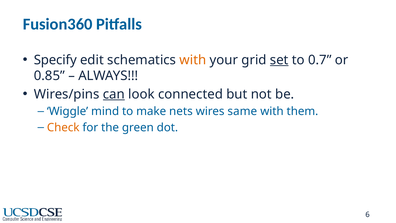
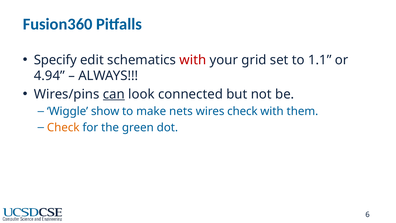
with colour: orange -> red (193, 60)
set underline: present -> none (279, 60)
0.7: 0.7 -> 1.1 (320, 60)
0.85: 0.85 -> 4.94 (49, 76)
mind: mind -> show (105, 111)
wires same: same -> check (242, 111)
